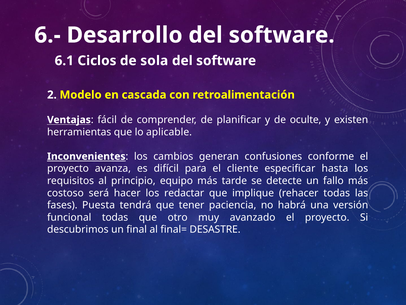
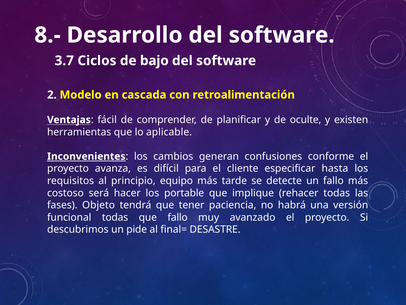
6.-: 6.- -> 8.- (48, 35)
6.1: 6.1 -> 3.7 (64, 61)
sola: sola -> bajo (154, 61)
redactar: redactar -> portable (184, 193)
Puesta: Puesta -> Objeto (99, 205)
que otro: otro -> fallo (178, 217)
final: final -> pide (137, 229)
